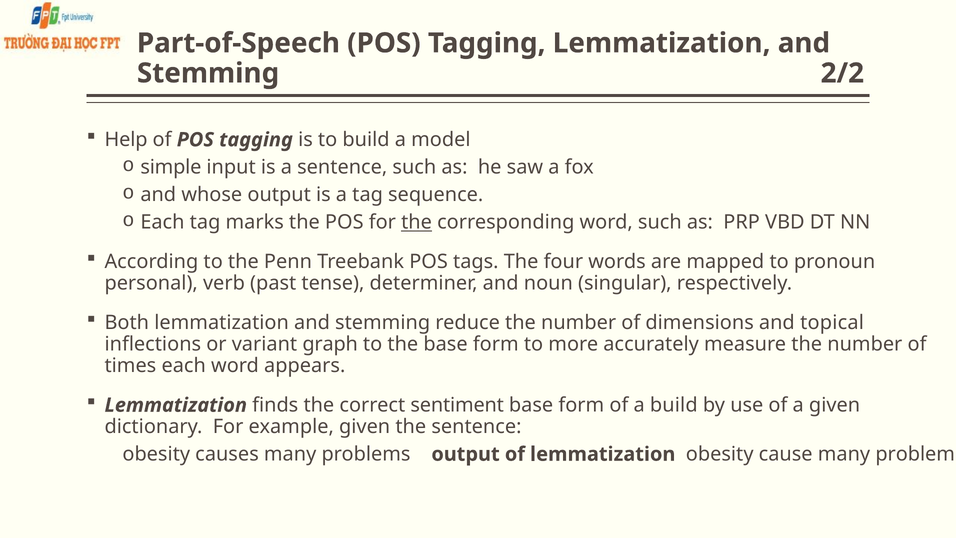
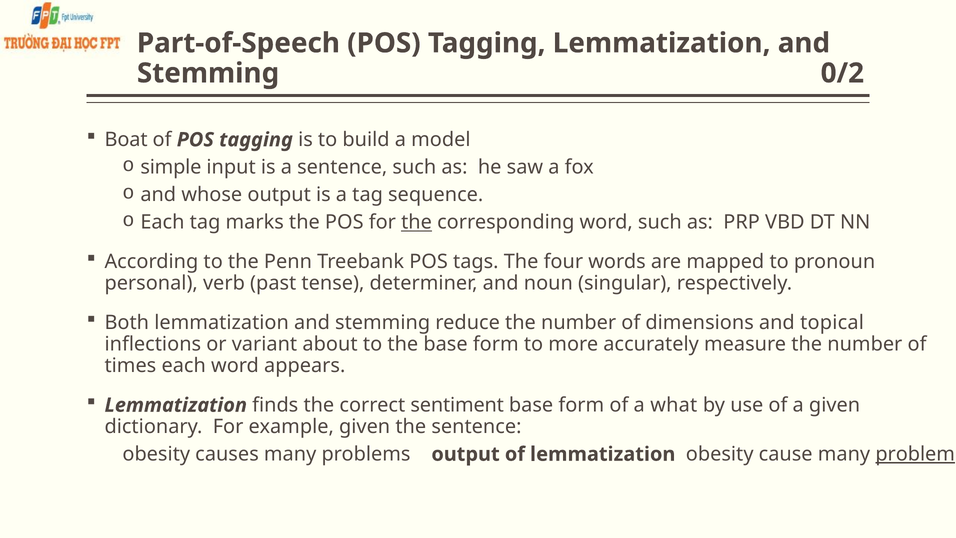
2/2: 2/2 -> 0/2 (842, 73)
Help: Help -> Boat (126, 140)
graph: graph -> about (330, 344)
a build: build -> what (674, 405)
problem underline: none -> present (915, 454)
